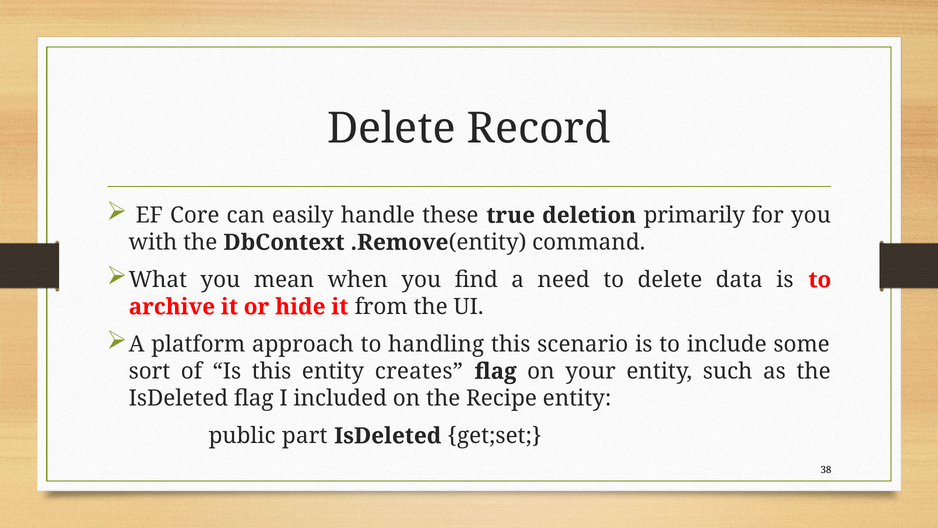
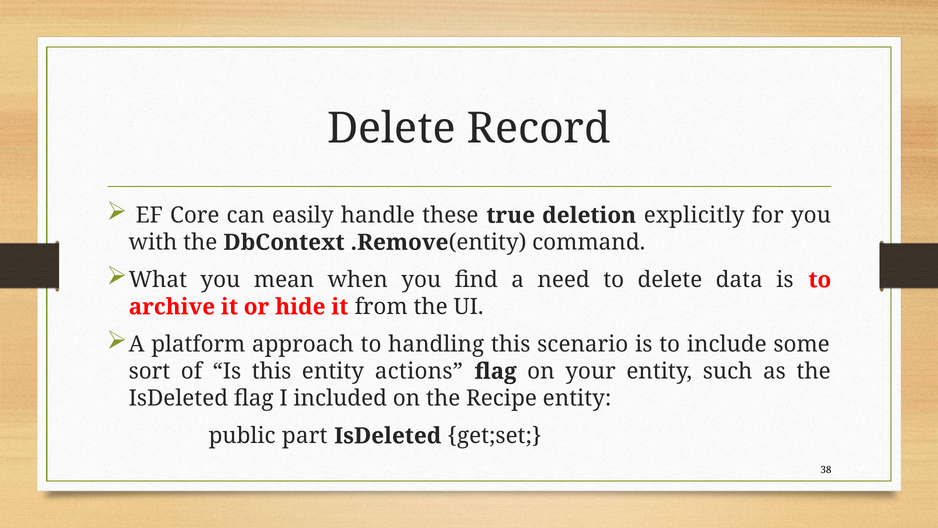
primarily: primarily -> explicitly (694, 215)
creates: creates -> actions (419, 371)
